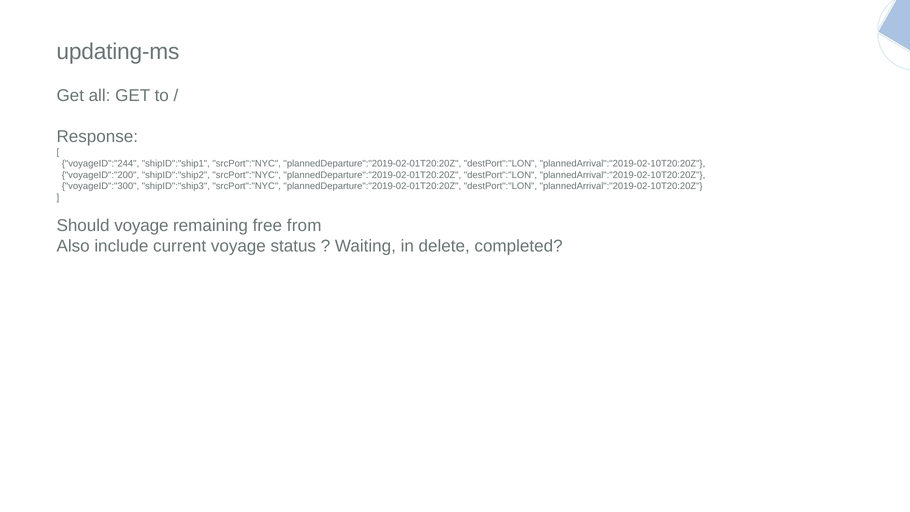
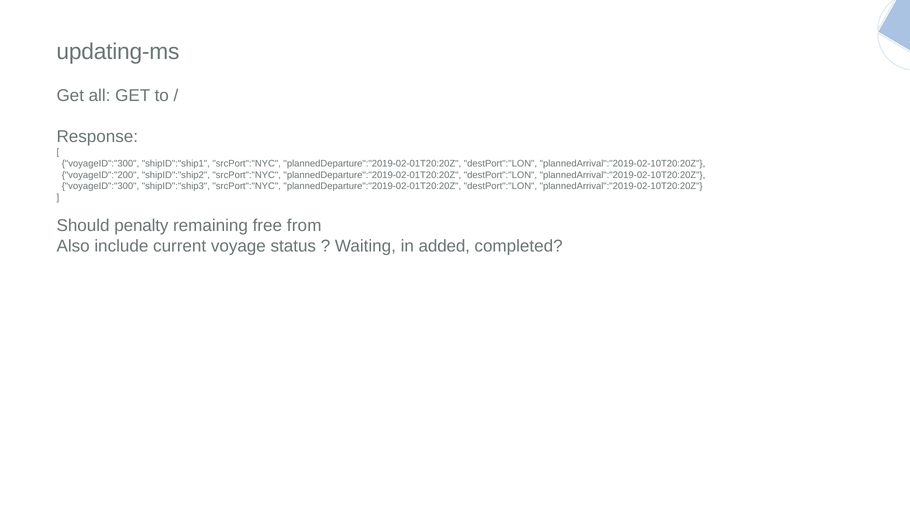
voyageID":"244: voyageID":"244 -> voyageID":"300 (100, 163)
Should voyage: voyage -> penalty (141, 226)
delete: delete -> added (444, 246)
